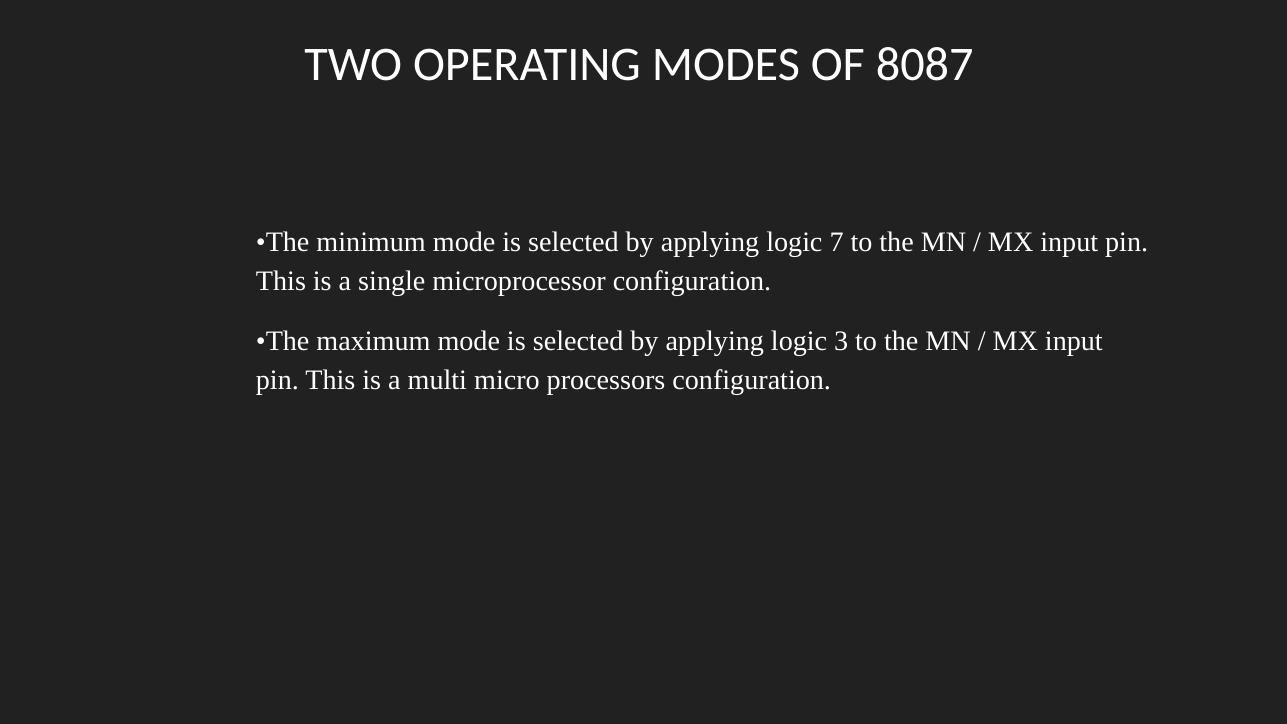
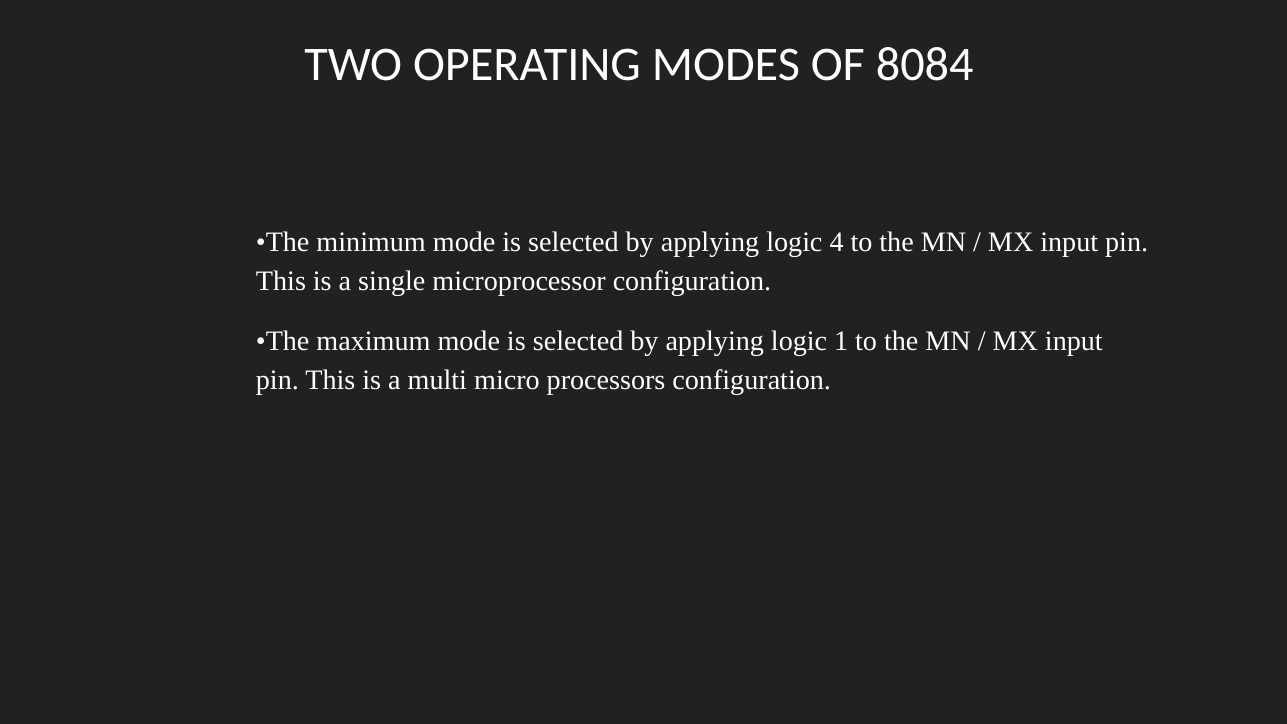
8087: 8087 -> 8084 (925, 65)
7: 7 -> 4 (837, 242)
3: 3 -> 1 (841, 342)
